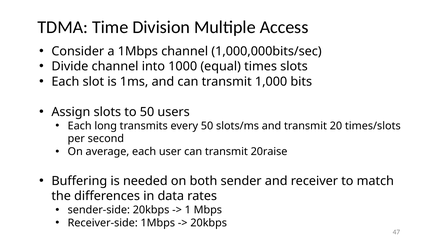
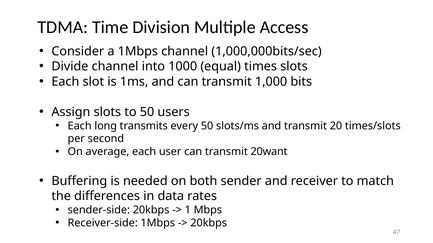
20raise: 20raise -> 20want (269, 152)
